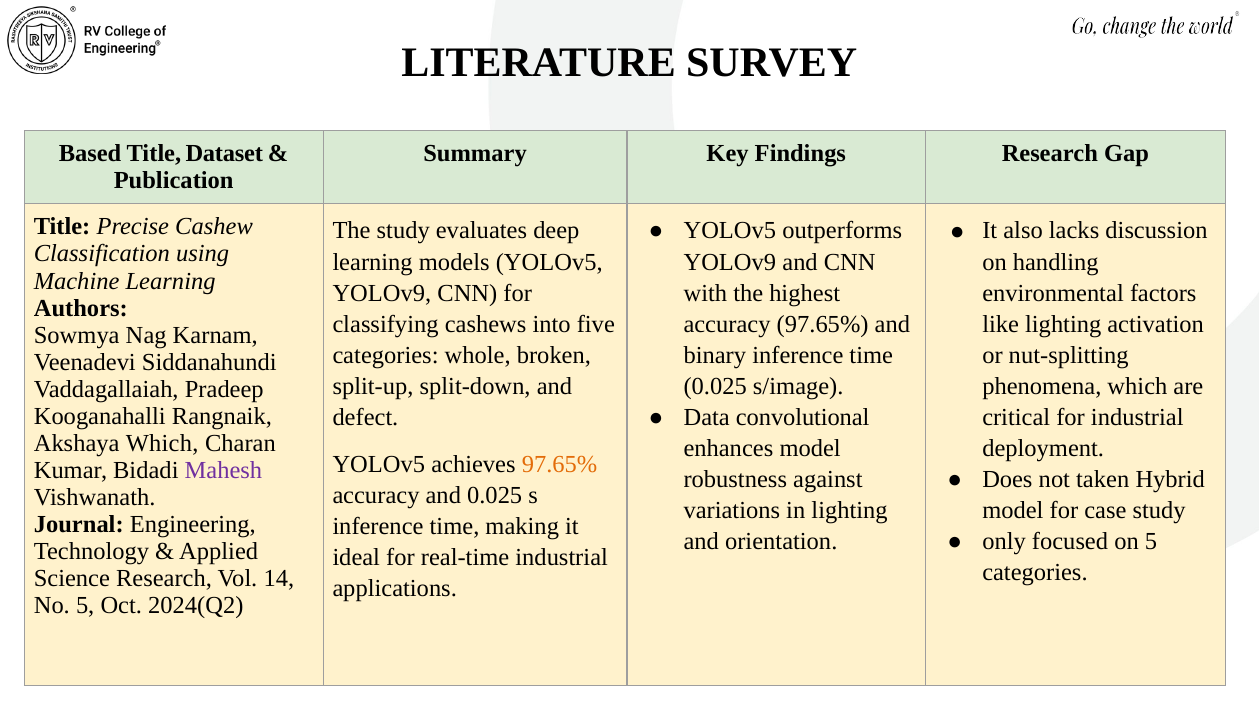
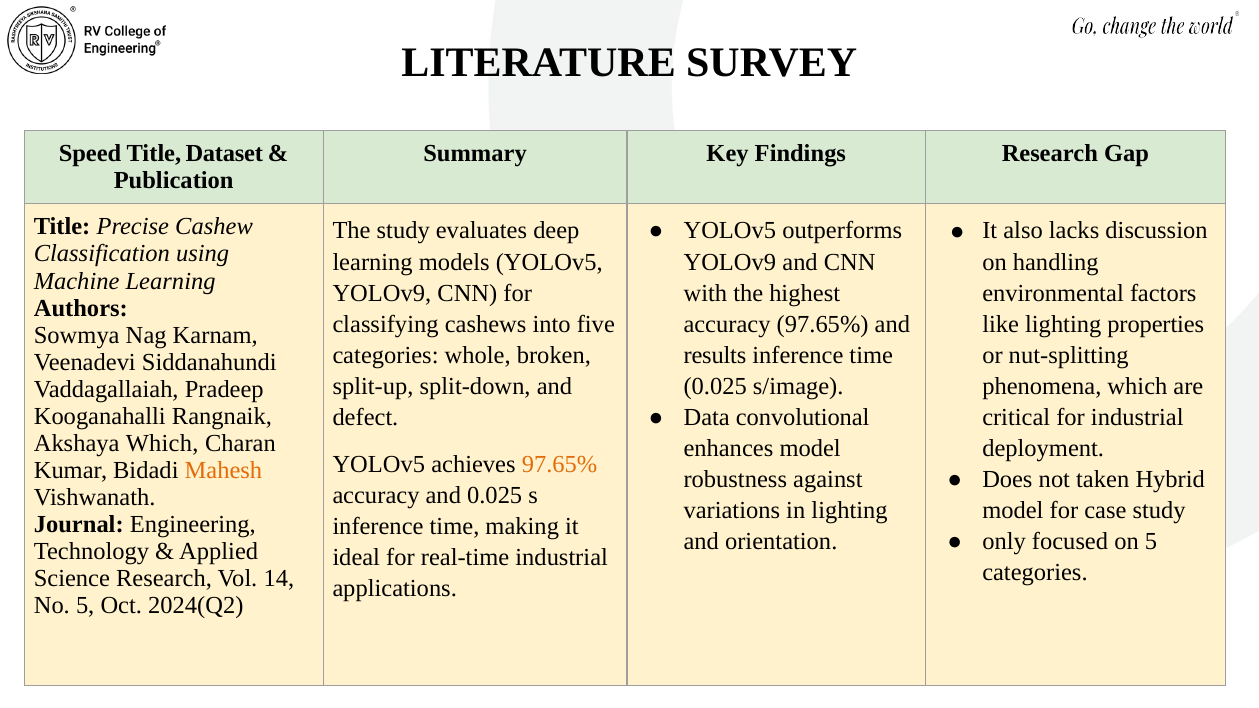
Based: Based -> Speed (90, 154)
activation: activation -> properties (1156, 324)
binary: binary -> results (715, 355)
Mahesh colour: purple -> orange (223, 470)
